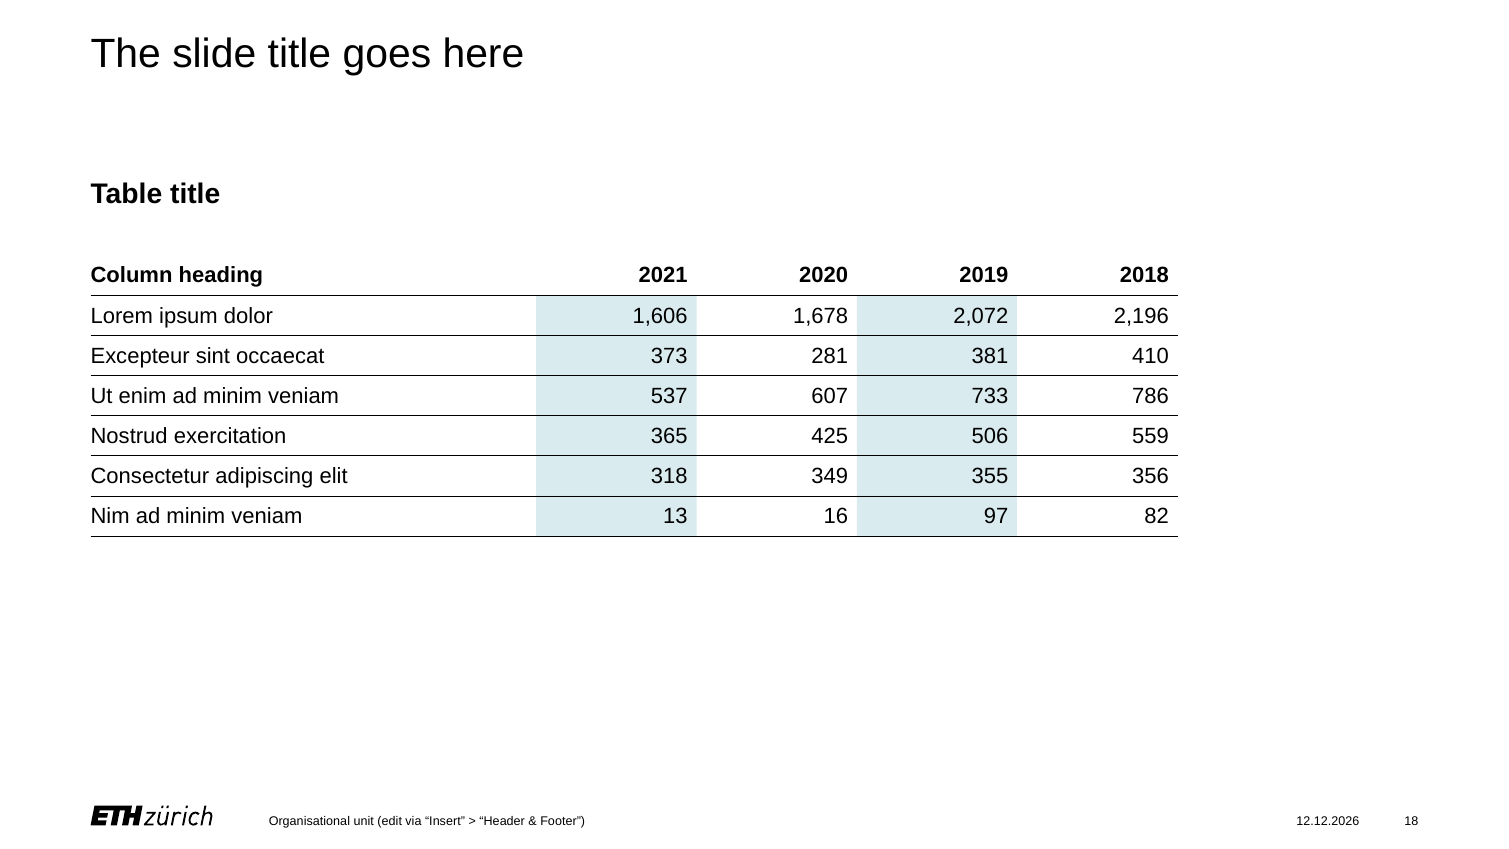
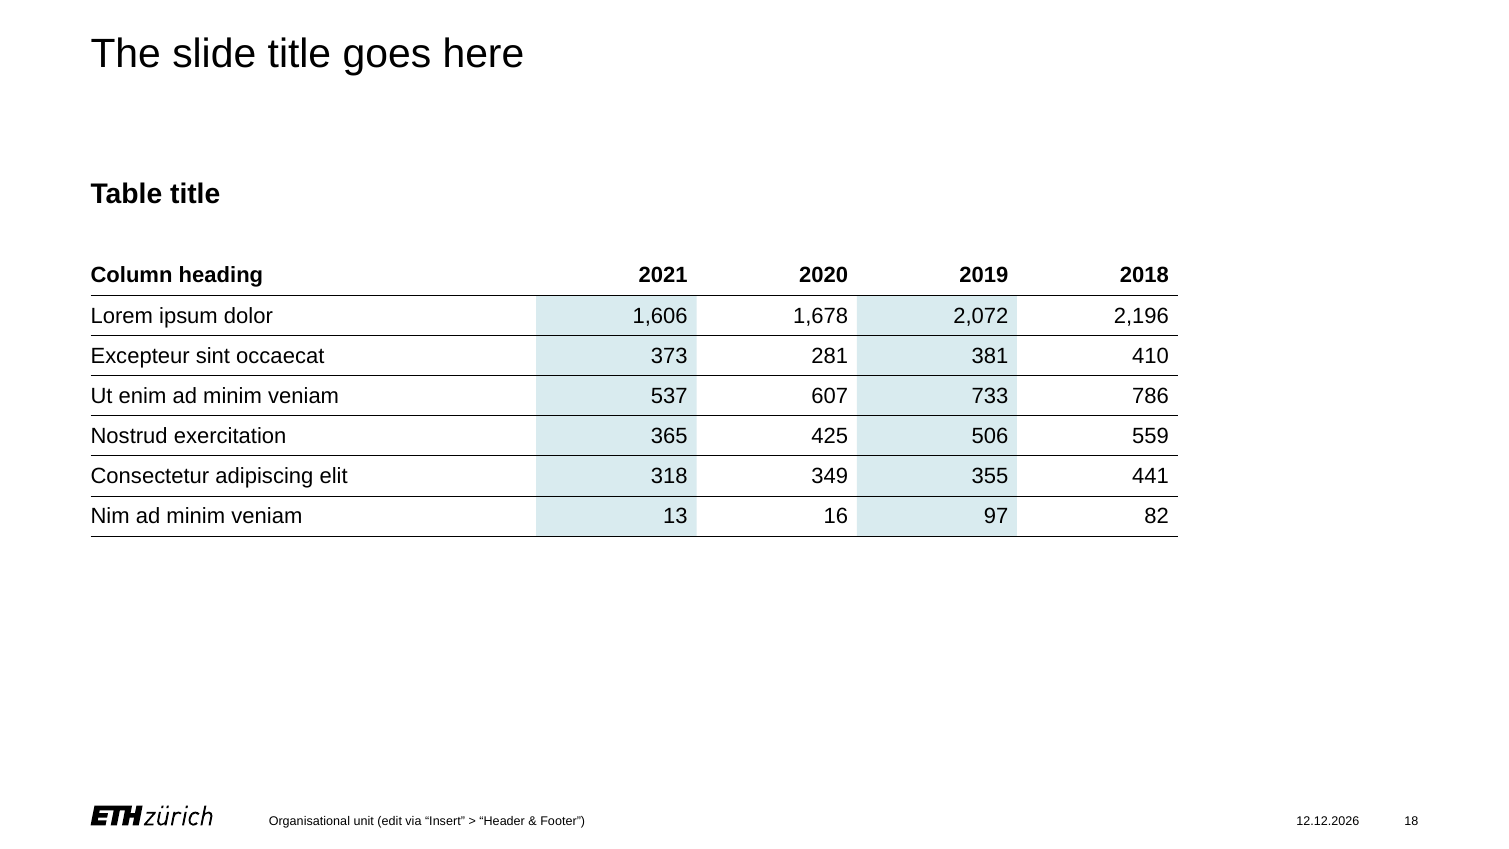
356: 356 -> 441 (1150, 476)
